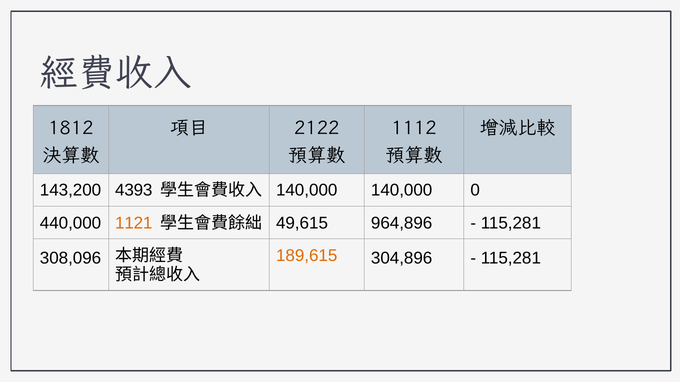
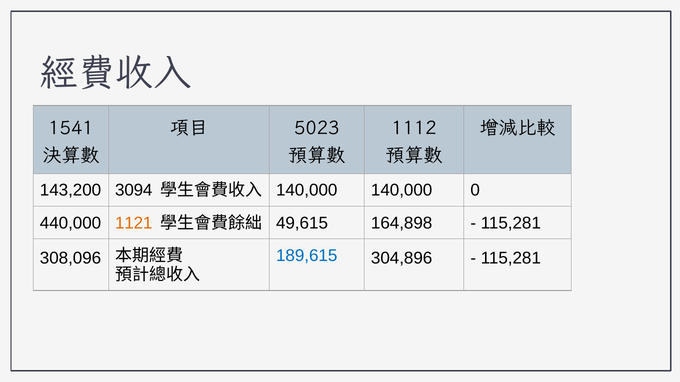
1812: 1812 -> 1541 (71, 128)
2122: 2122 -> 5023 (317, 128)
4393: 4393 -> 3094 (134, 191)
964,896: 964,896 -> 164,898 (402, 223)
189,615 colour: orange -> blue (307, 256)
